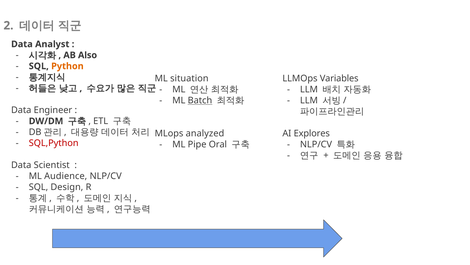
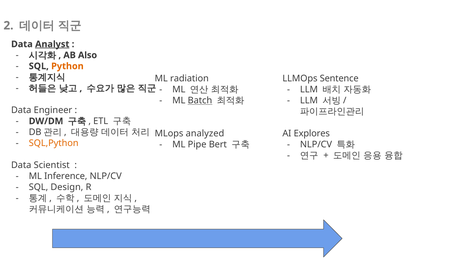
Analyst underline: none -> present (52, 44)
situation: situation -> radiation (189, 78)
Variables: Variables -> Sentence (339, 78)
SQL,Python colour: red -> orange (54, 143)
Oral: Oral -> Bert (218, 144)
Audience: Audience -> Inference (66, 176)
